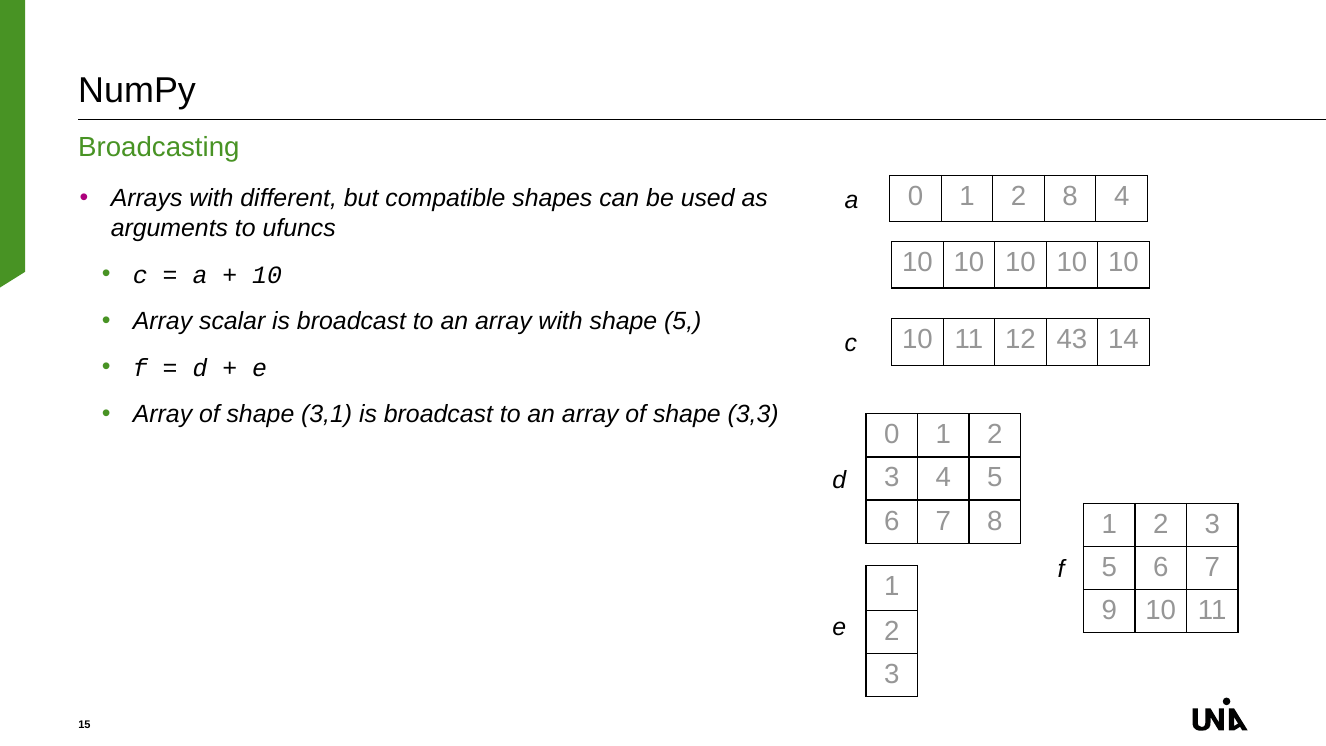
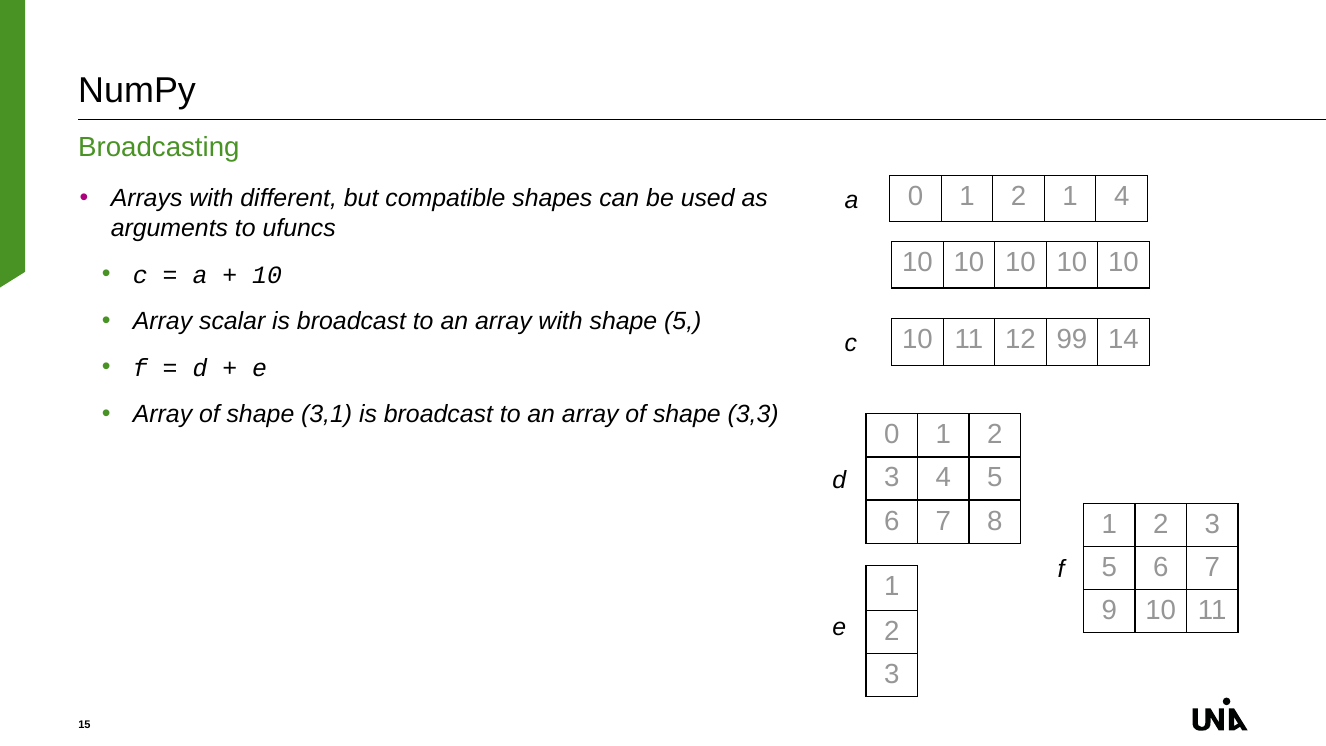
2 8: 8 -> 1 (1070, 196)
43: 43 -> 99 (1072, 340)
